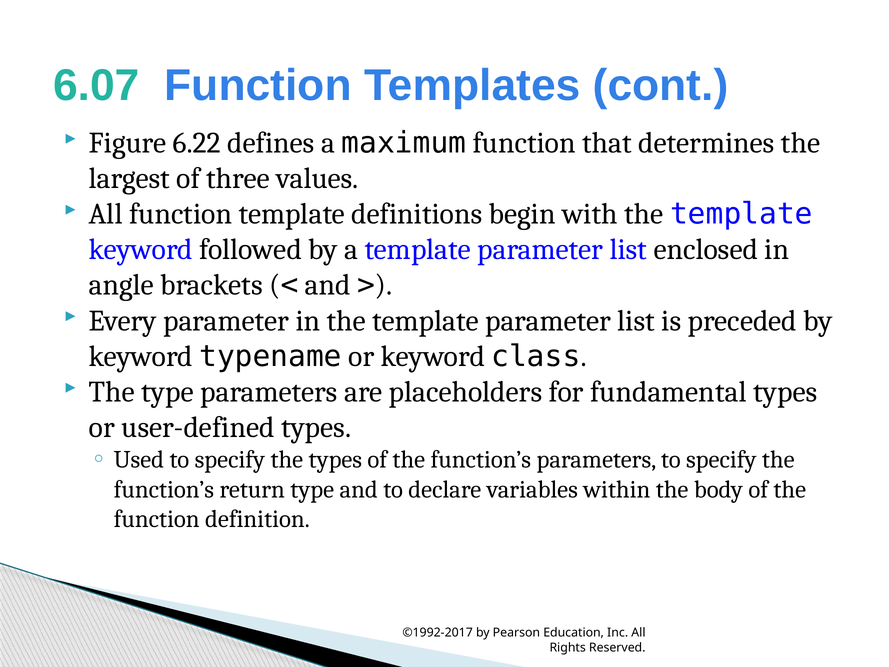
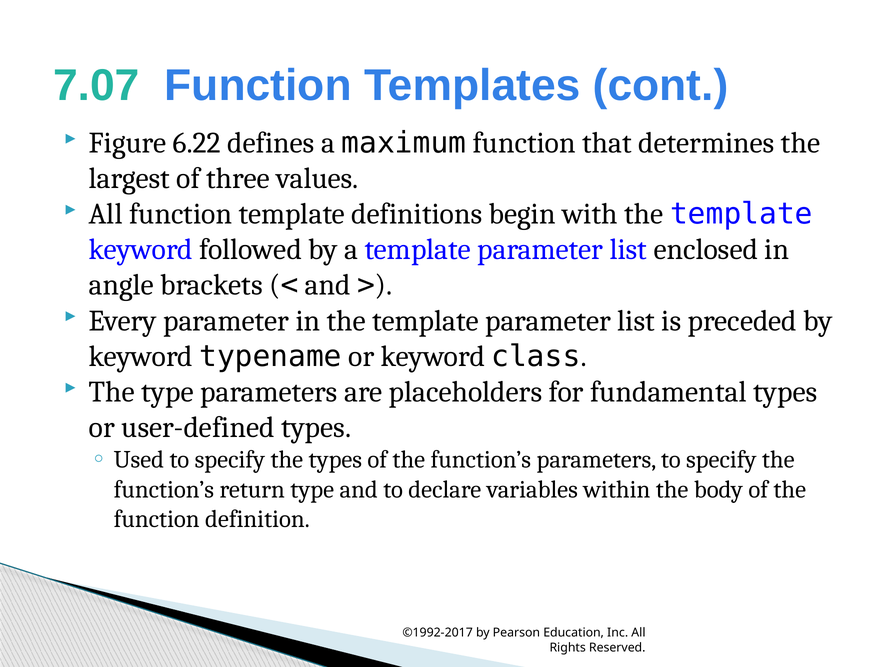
6.07: 6.07 -> 7.07 (96, 85)
